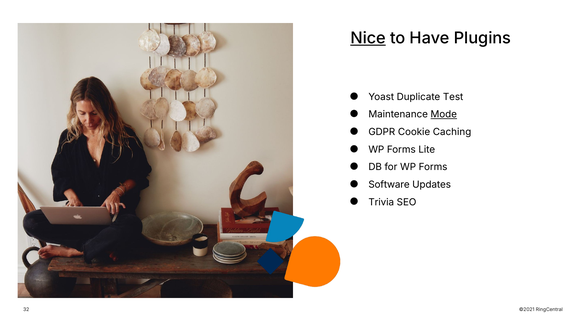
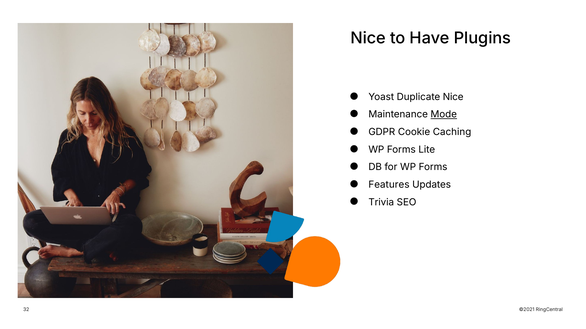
Nice underline: present -> none (368, 38)
Duplicate Test: Test -> Nice (453, 97)
Software: Software -> Features (389, 185)
